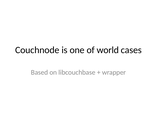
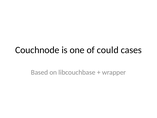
world: world -> could (108, 50)
